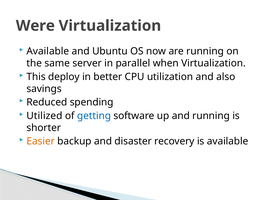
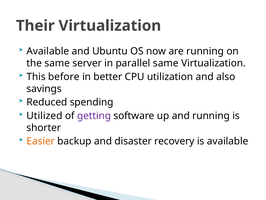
Were: Were -> Their (35, 26)
parallel when: when -> same (166, 63)
deploy: deploy -> before (64, 77)
getting colour: blue -> purple (94, 115)
